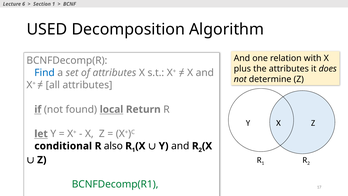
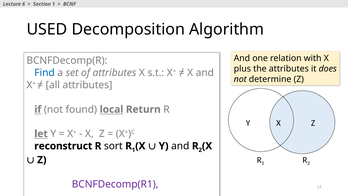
conditional: conditional -> reconstruct (63, 146)
also: also -> sort (113, 146)
BCNFDecomp(R1 colour: green -> purple (115, 184)
